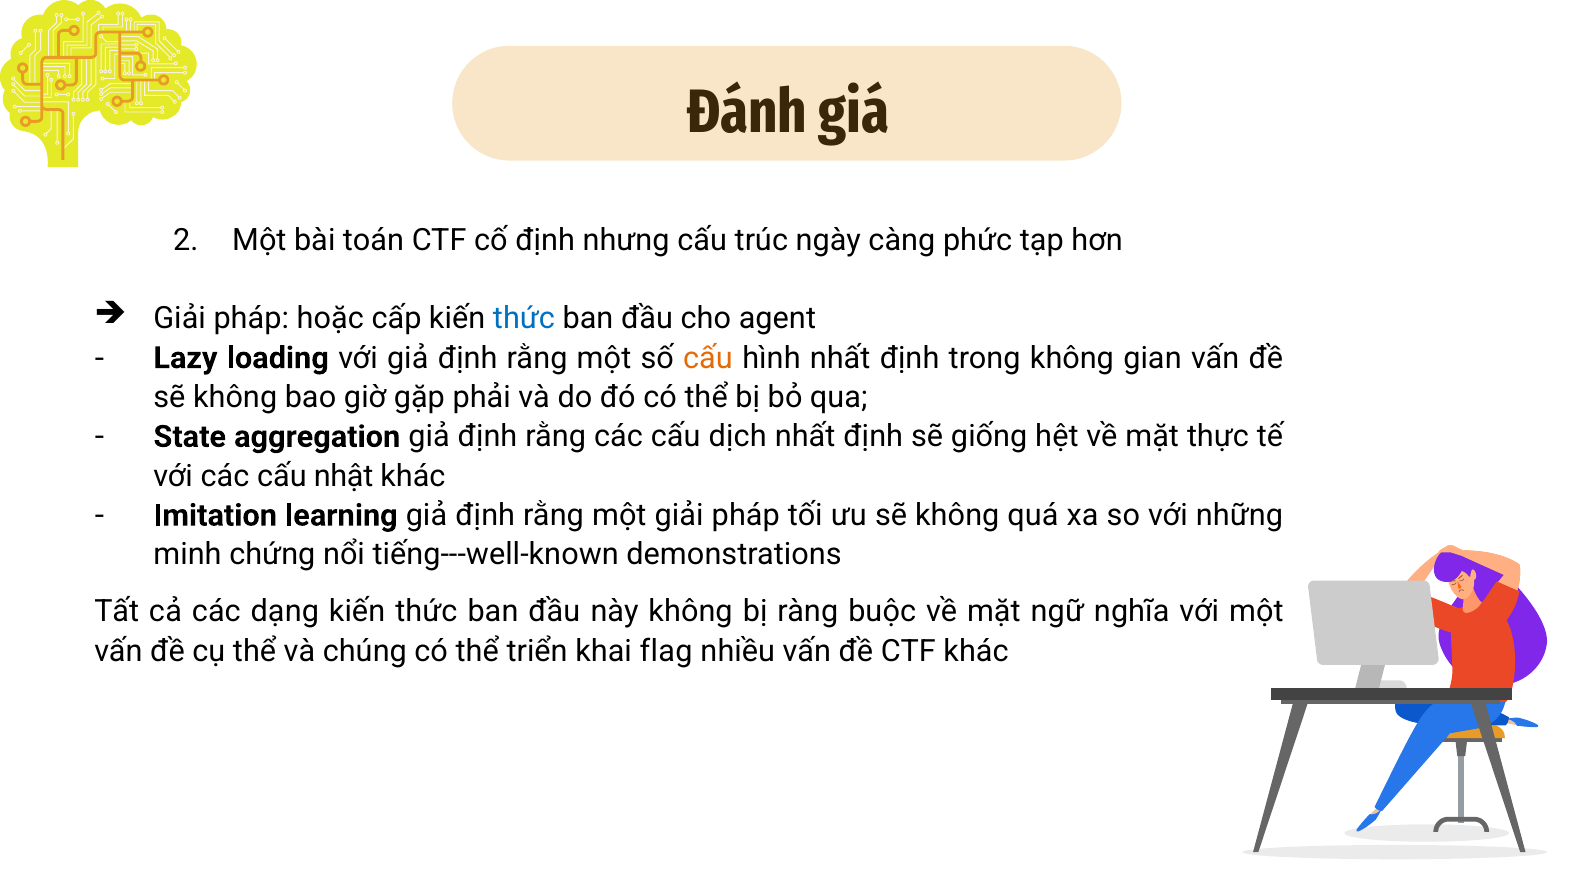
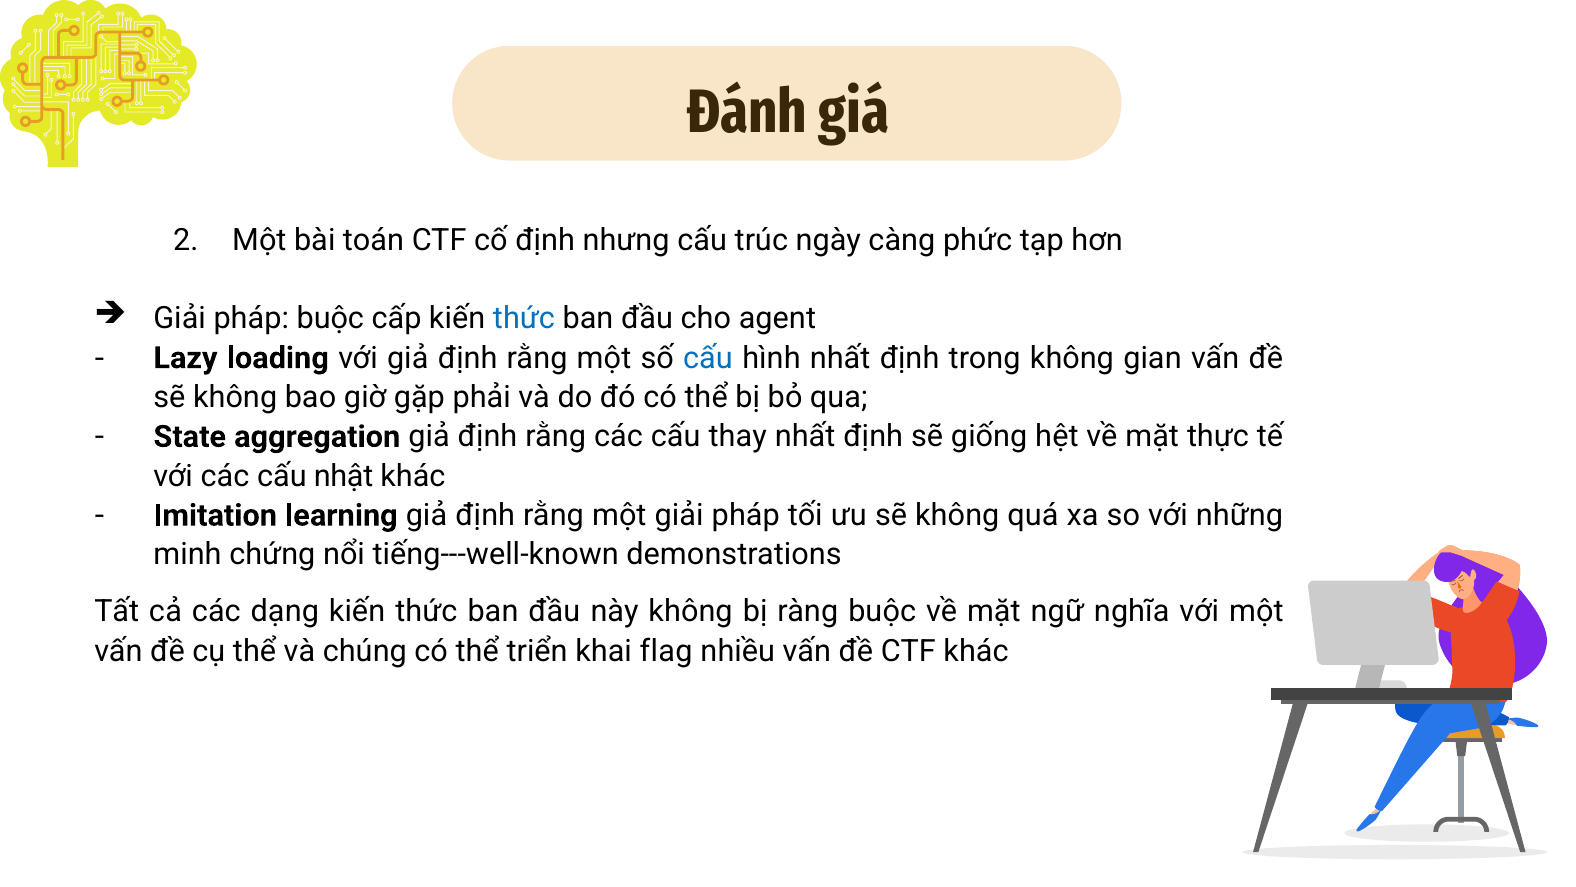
pháp hoặc: hoặc -> buộc (330, 318)
cấu colour: orange -> blue (708, 358)
dịch: dịch -> thay (738, 437)
